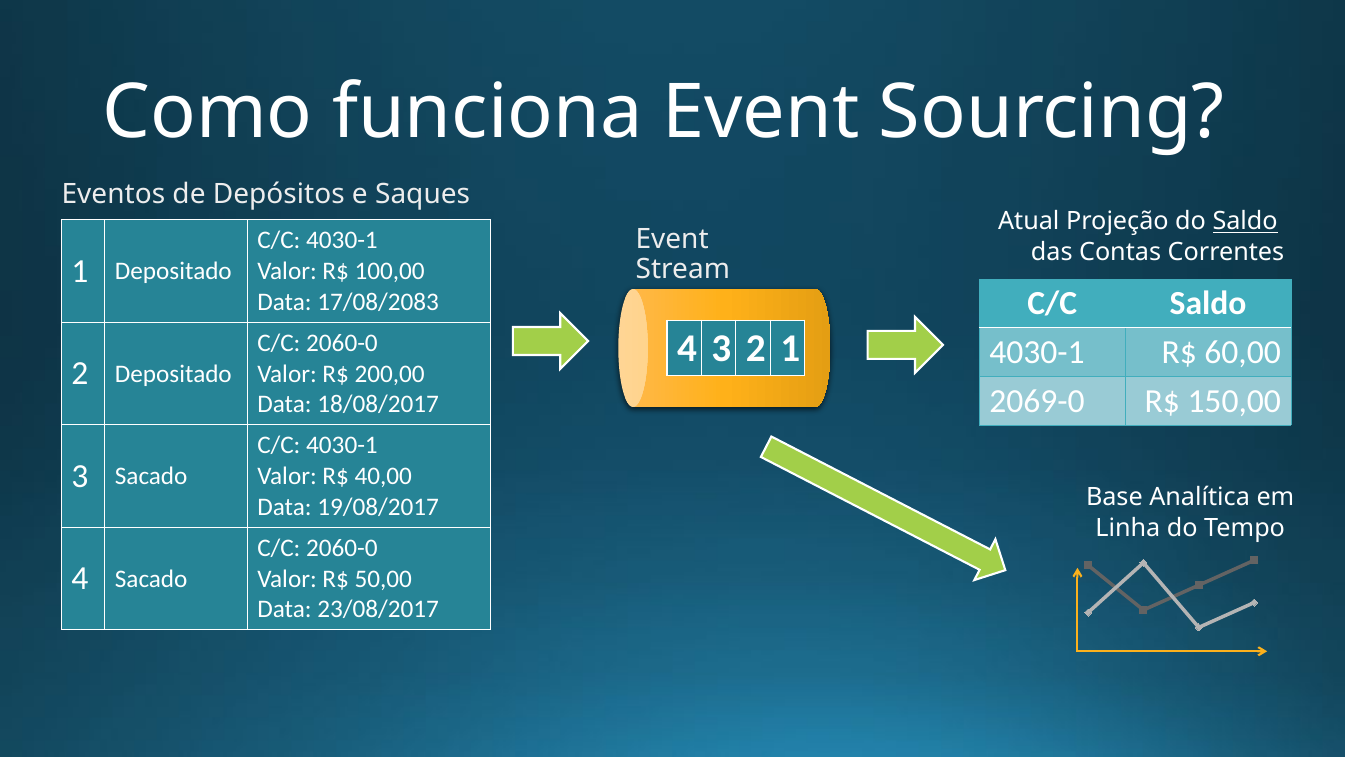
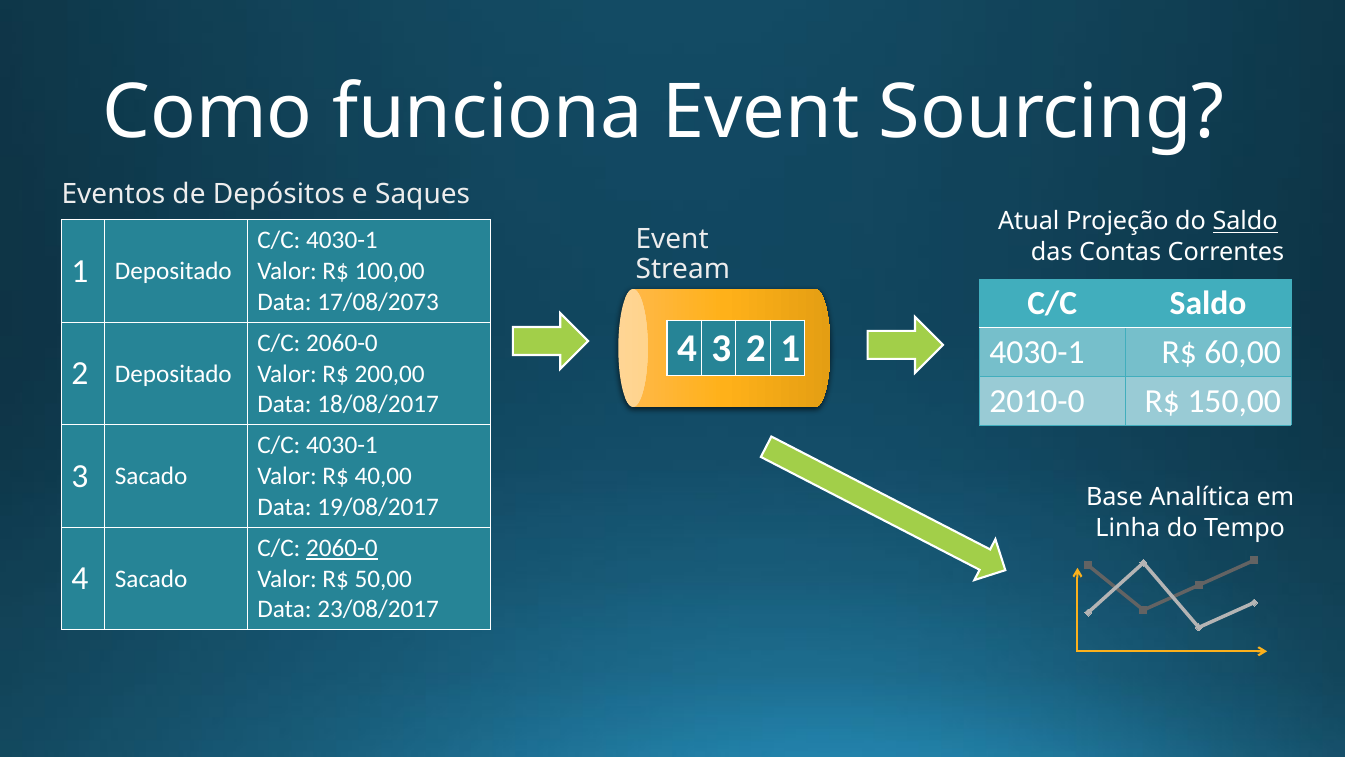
17/08/2083: 17/08/2083 -> 17/08/2073 (378, 302)
2069-0: 2069-0 -> 2010-0 (1037, 401)
2060-0 underline: none -> present (342, 548)
